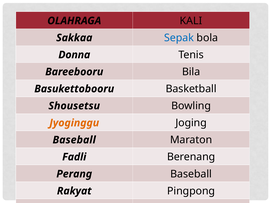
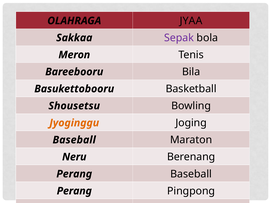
KALI: KALI -> JYAA (191, 21)
Sepak colour: blue -> purple (179, 38)
Donna: Donna -> Meron (74, 55)
Fadli: Fadli -> Neru (74, 157)
Rakyat: Rakyat -> Perang (74, 191)
